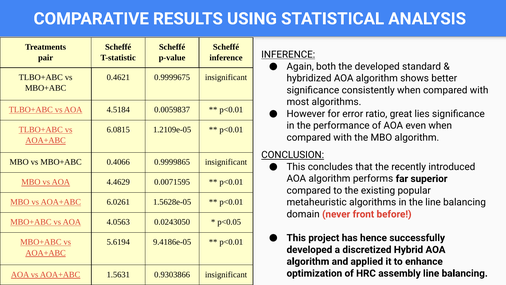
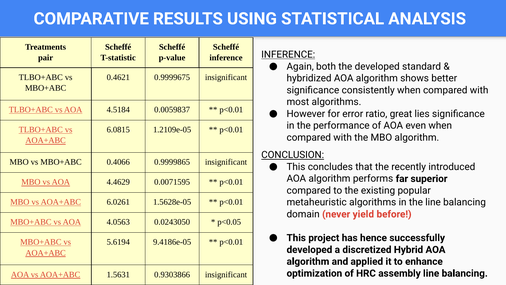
front: front -> yield (363, 214)
